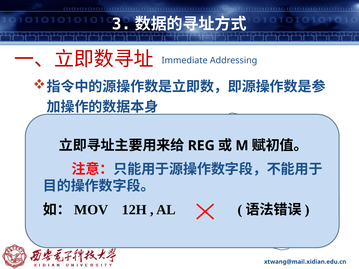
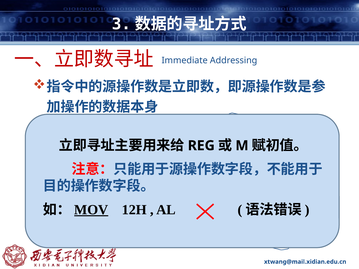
MOV underline: none -> present (91, 210)
